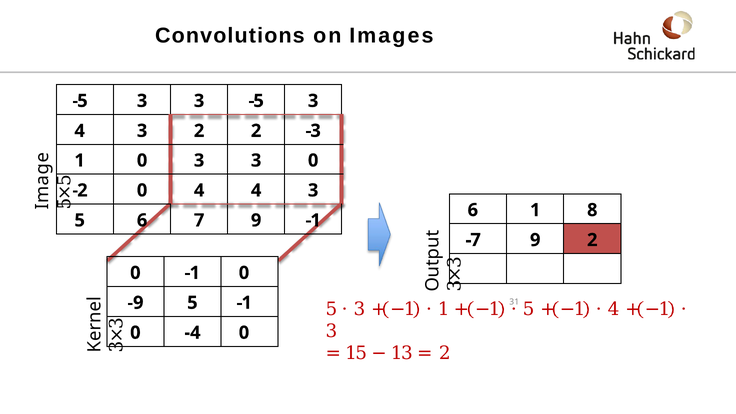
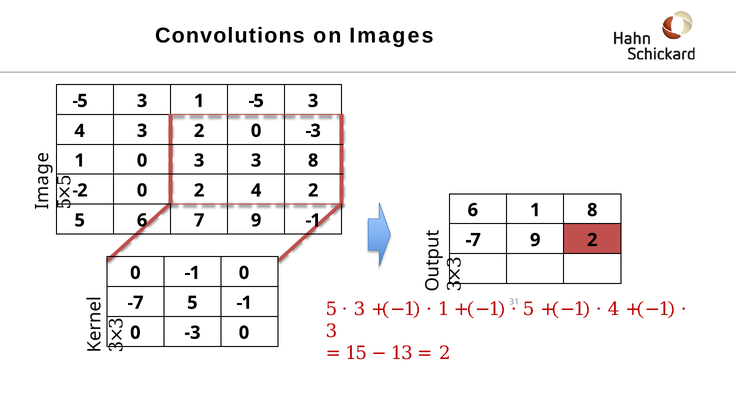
-5 3 3: 3 -> 1 (199, 101)
2 2: 2 -> 0 (256, 131)
3 0: 0 -> 8 (313, 161)
0 4: 4 -> 2 (199, 190)
3: 3 -> 2 (313, 190)
-9: -9 -> -7 (135, 303)
-4: -4 -> -3 (192, 333)
